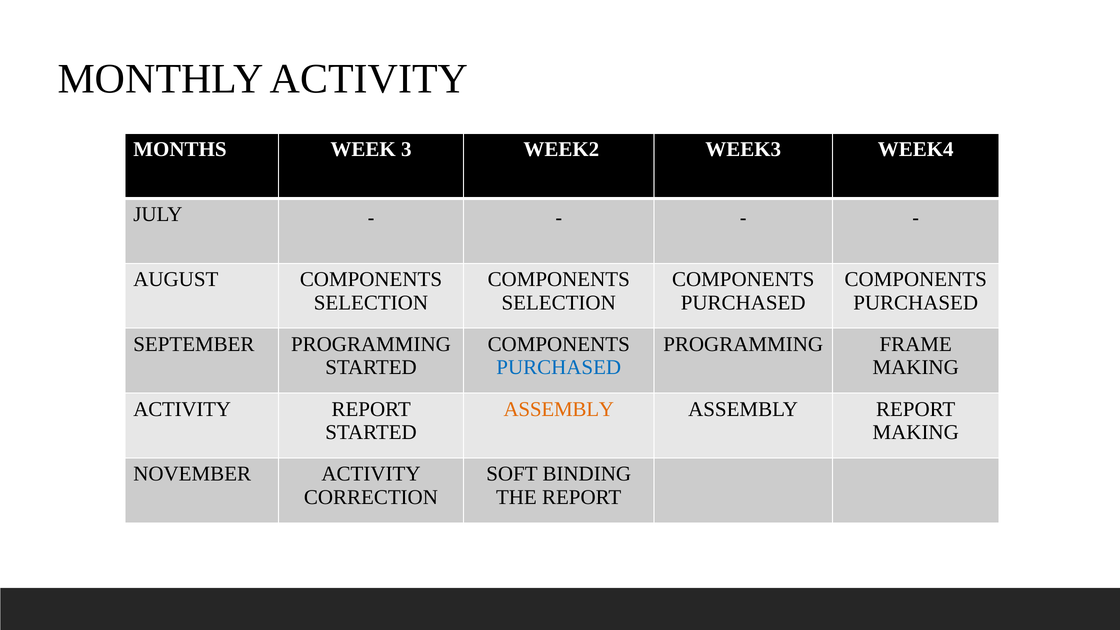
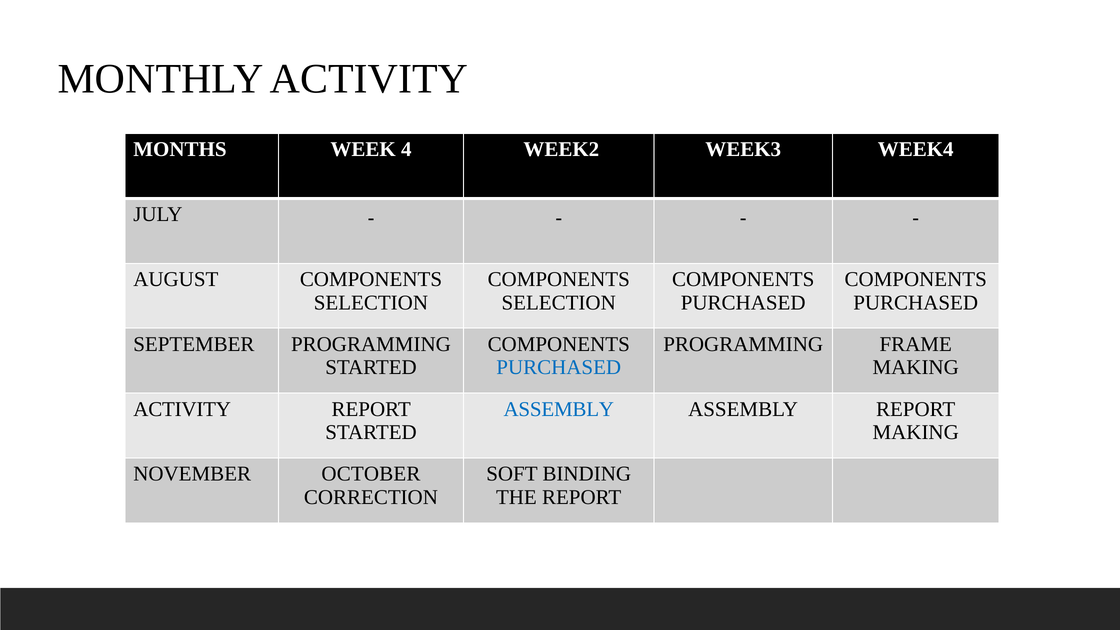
3: 3 -> 4 (406, 150)
ASSEMBLY colour: orange -> blue (559, 409)
NOVEMBER ACTIVITY: ACTIVITY -> OCTOBER (371, 474)
